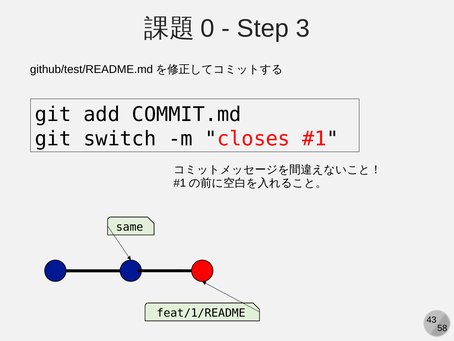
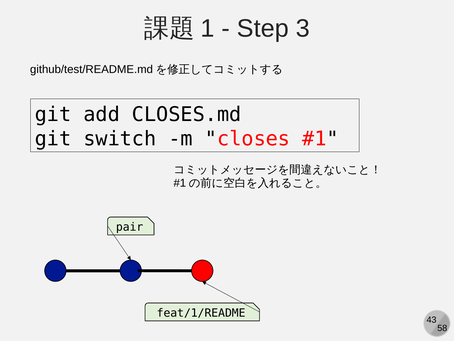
0: 0 -> 1 (208, 29)
COMMIT.md: COMMIT.md -> CLOSES.md (187, 114)
same: same -> pair (130, 227)
